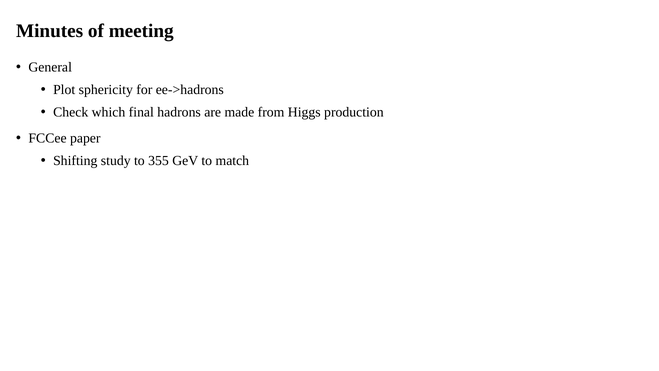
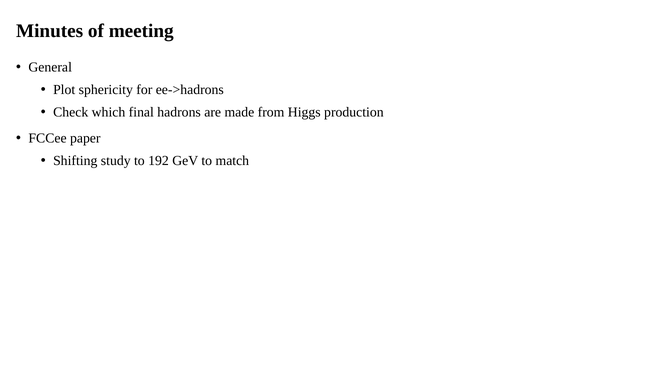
355: 355 -> 192 (159, 160)
